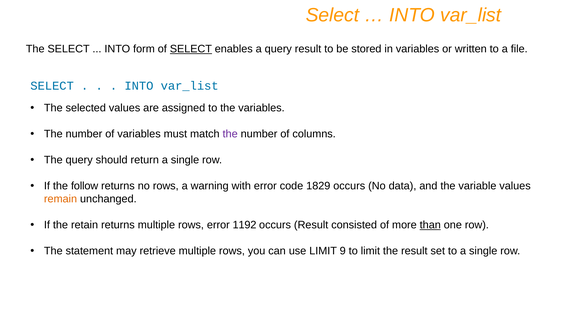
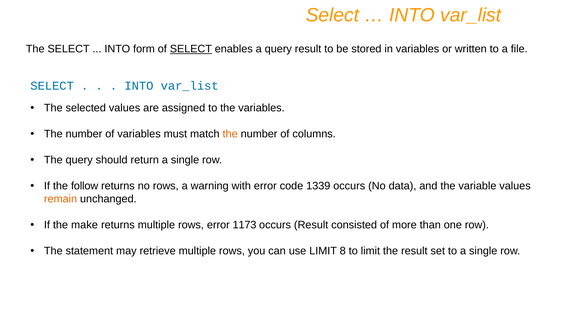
the colour: purple -> orange (230, 134)
1829: 1829 -> 1339 (318, 186)
retain: retain -> make (84, 225)
1192: 1192 -> 1173 (244, 225)
than underline: present -> none (430, 225)
9: 9 -> 8 (343, 251)
